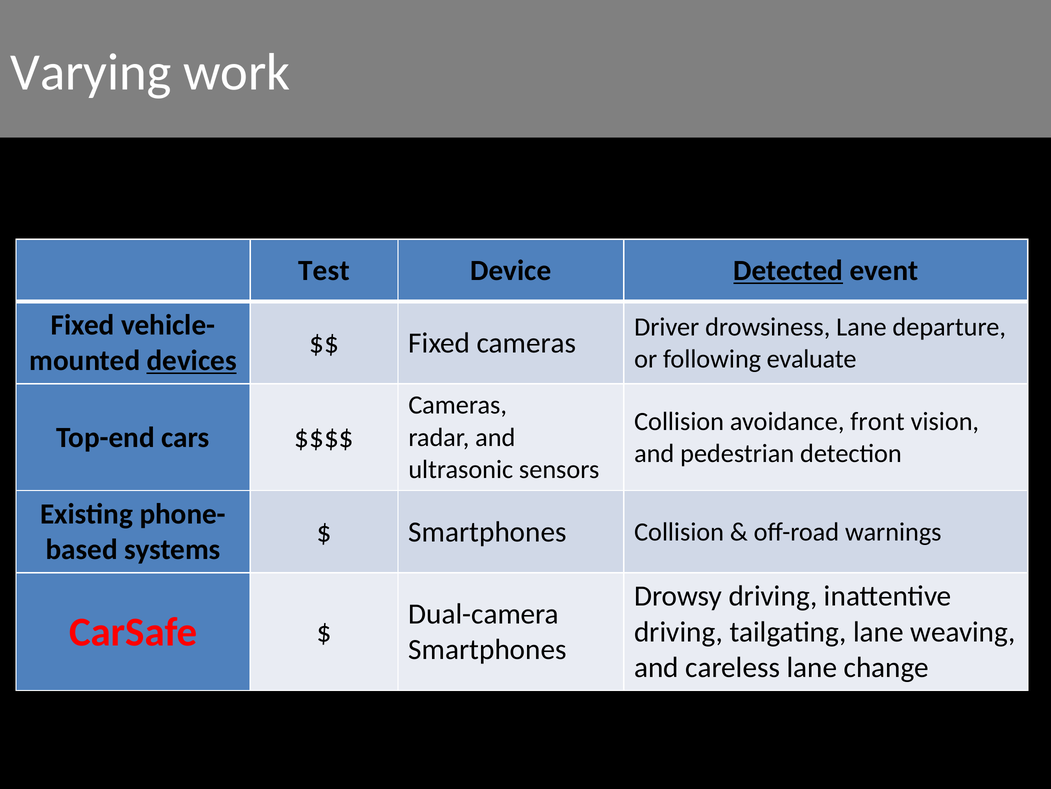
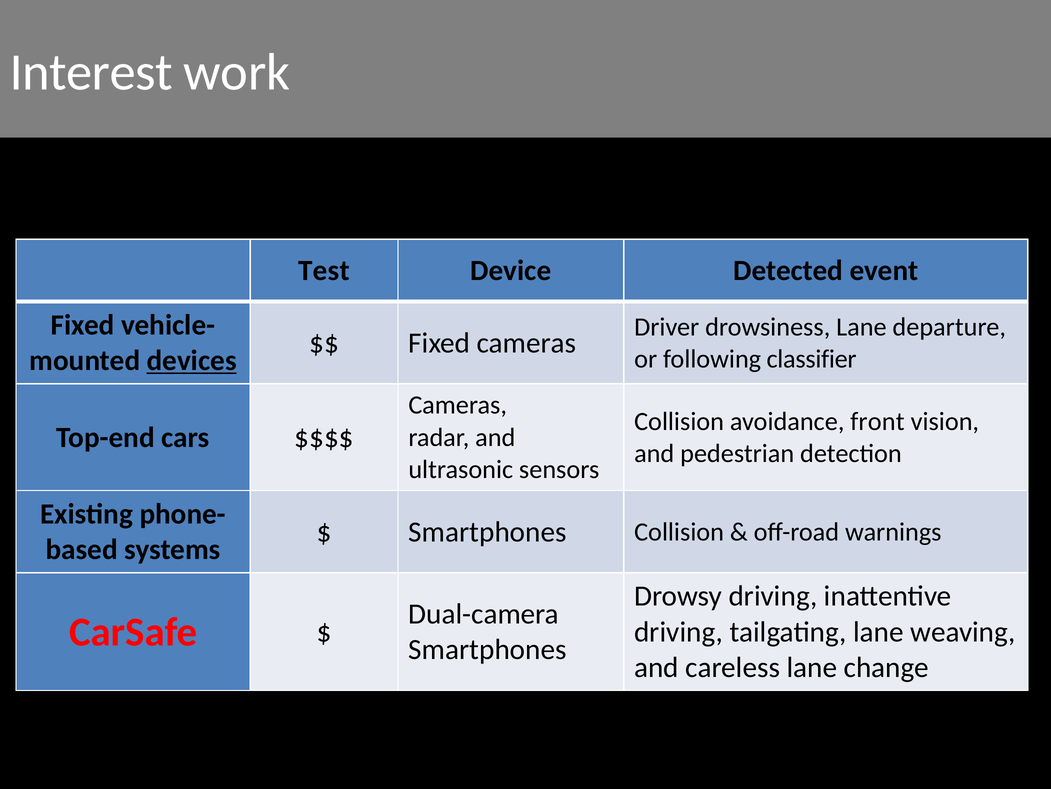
Varying: Varying -> Interest (91, 72)
Detected underline: present -> none (788, 270)
evaluate: evaluate -> classifier (812, 359)
